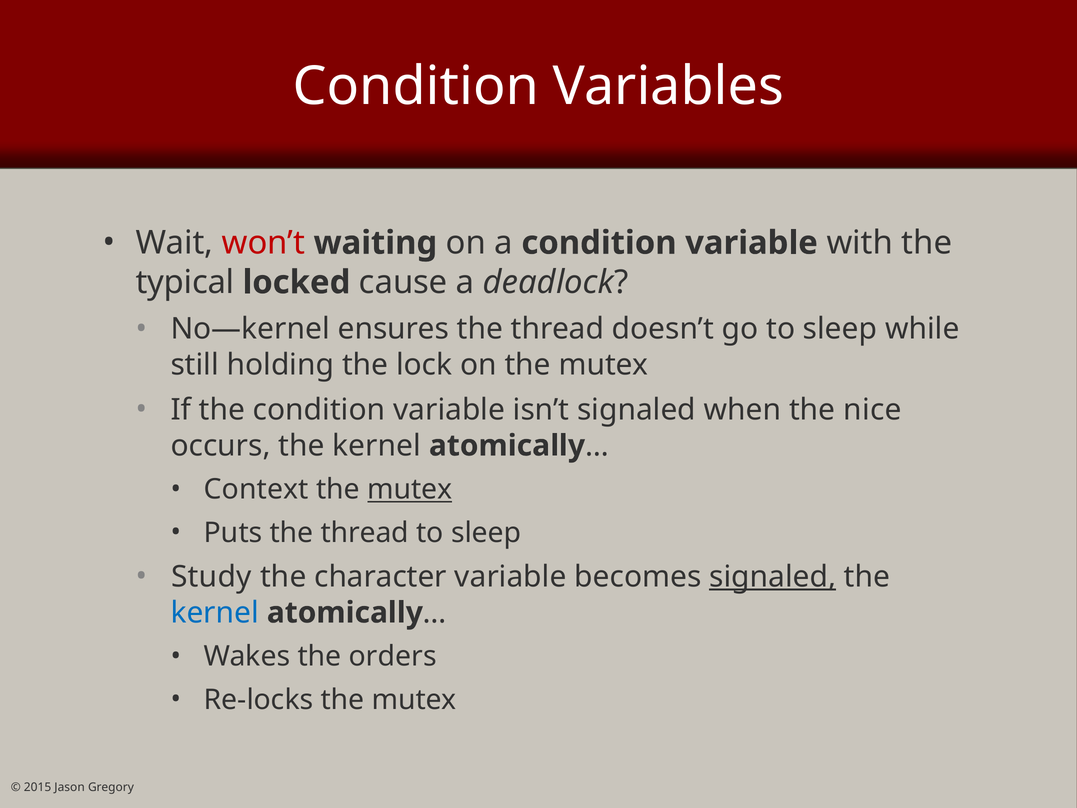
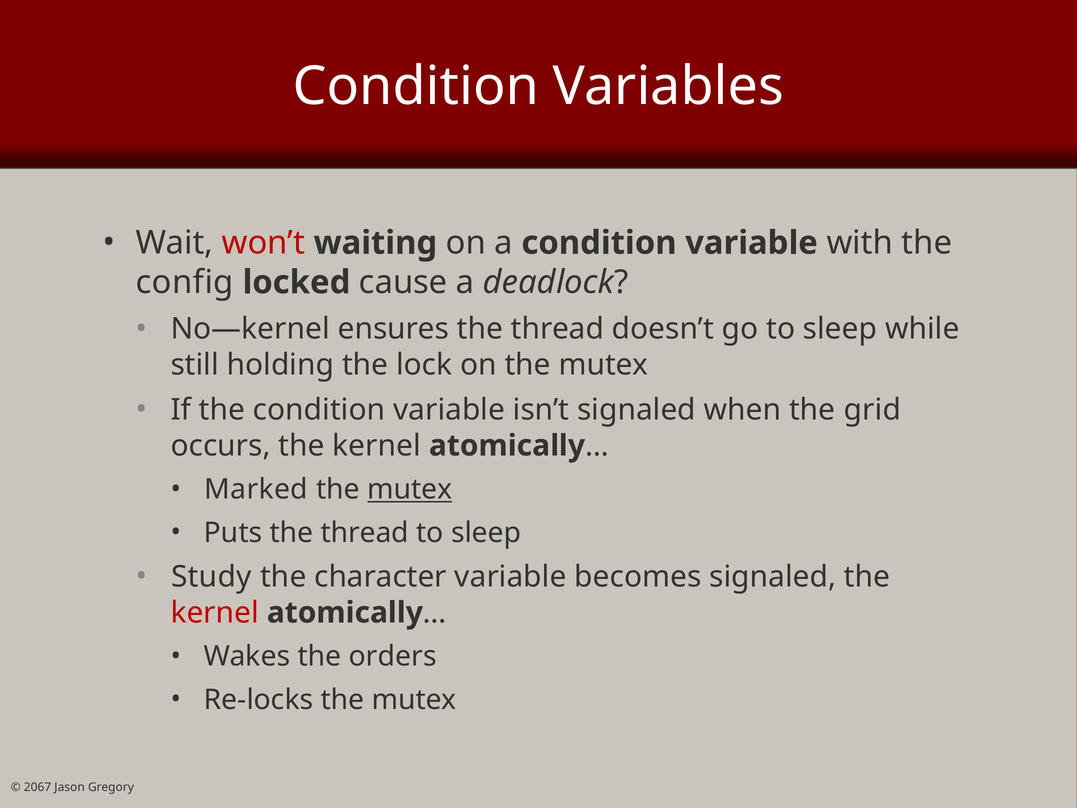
typical: typical -> config (185, 282)
nice: nice -> grid (872, 410)
Context: Context -> Marked (256, 489)
signaled underline: present -> none (773, 577)
kernel colour: blue -> red (215, 612)
2015: 2015 -> 2067 (38, 787)
